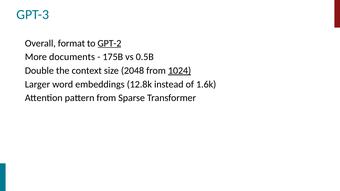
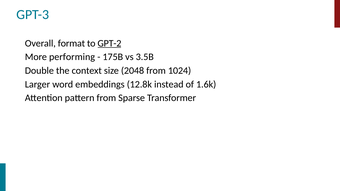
documents: documents -> performing (72, 57)
0.5B: 0.5B -> 3.5B (145, 57)
1024 underline: present -> none (180, 71)
